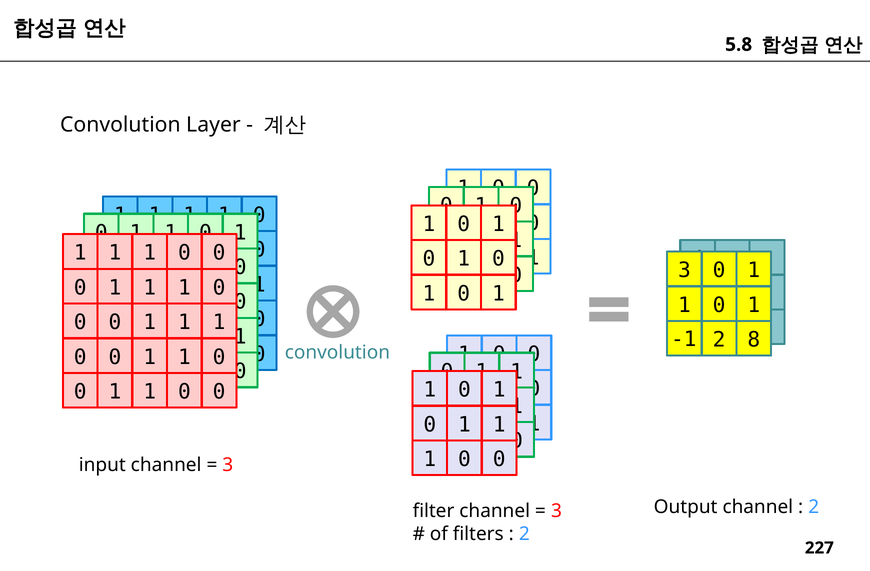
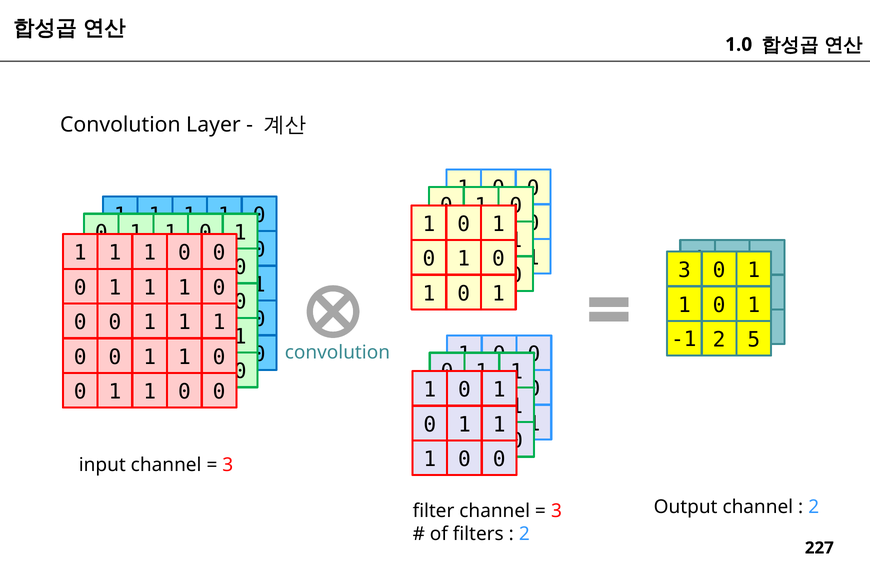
5.8: 5.8 -> 1.0 (739, 45)
8: 8 -> 5 (754, 340)
